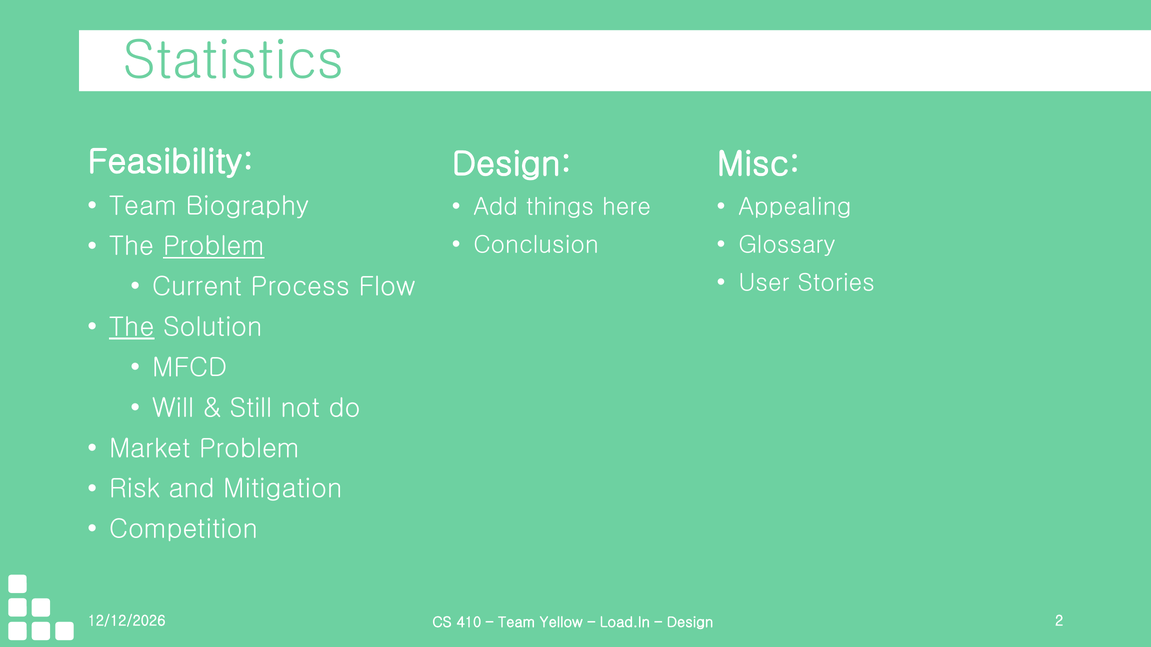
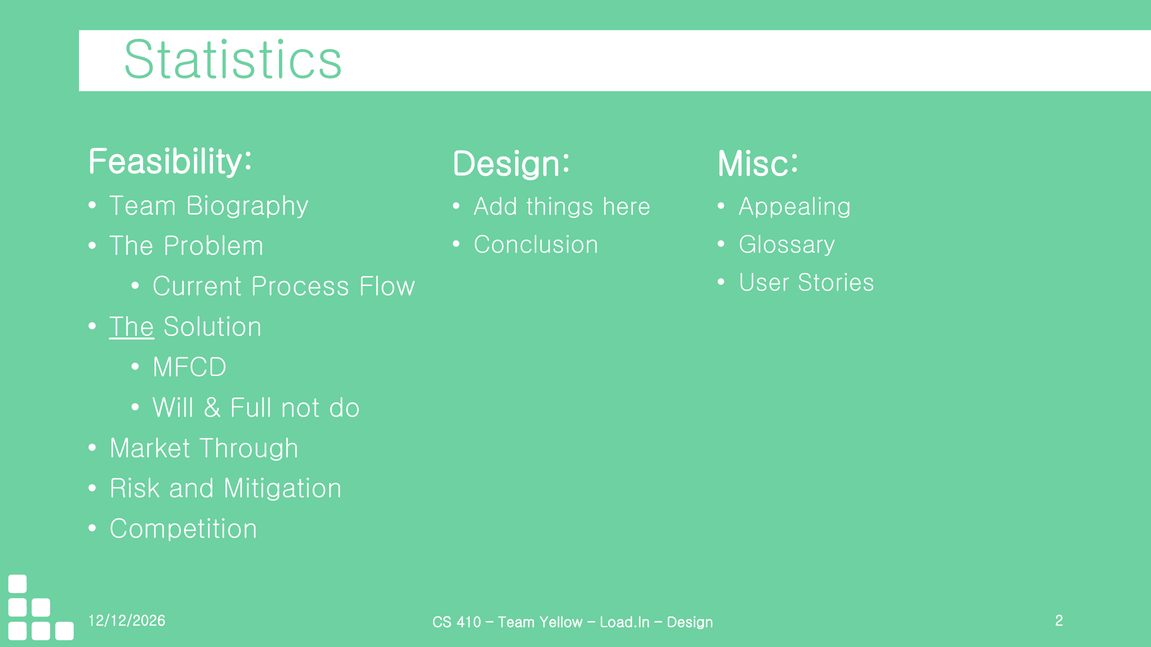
Problem underline: present -> none (214, 246)
Still: Still -> Full (251, 408)
Market Problem: Problem -> Through (249, 449)
